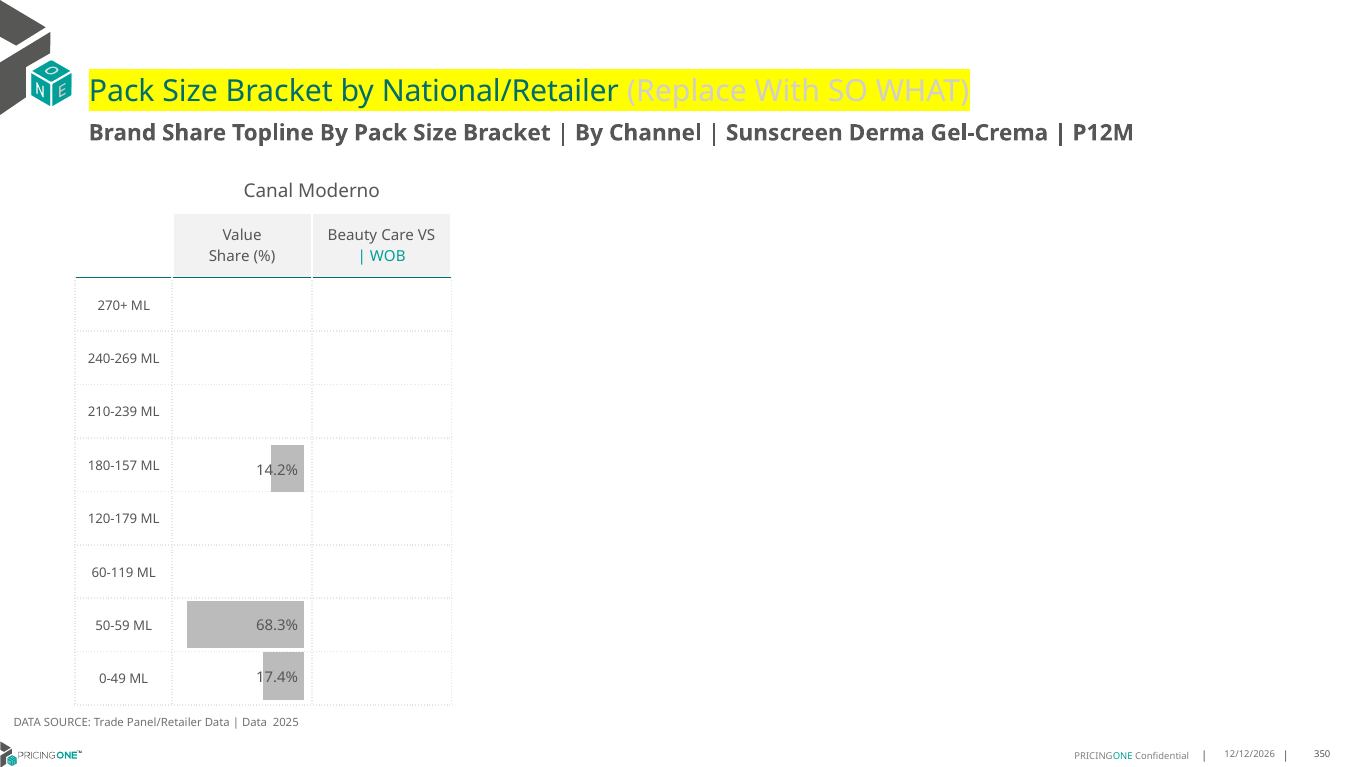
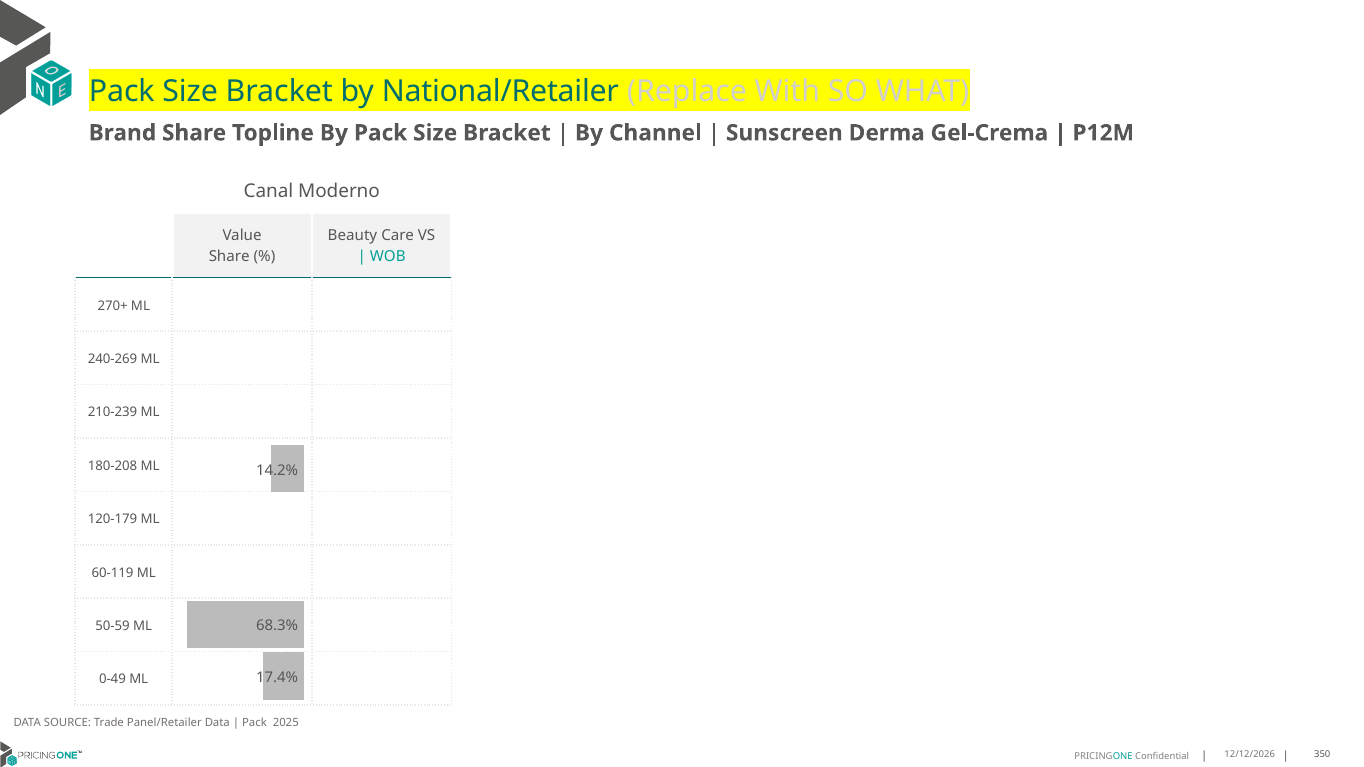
180-157: 180-157 -> 180-208 (113, 466)
Data: Data -> Pack (254, 723)
